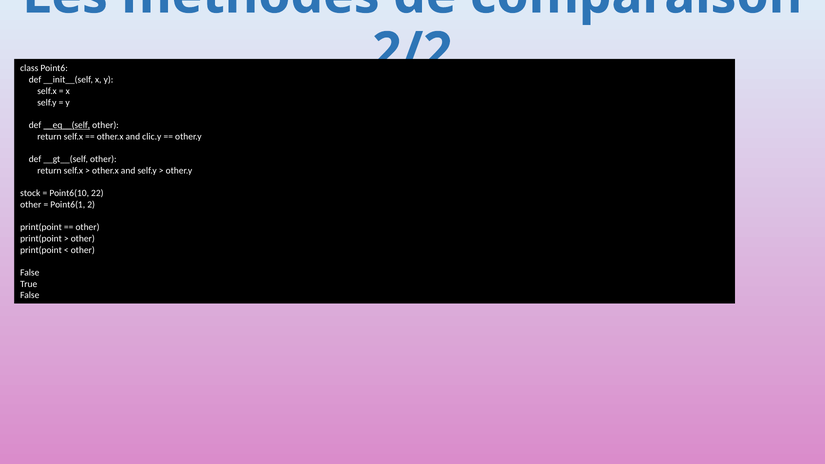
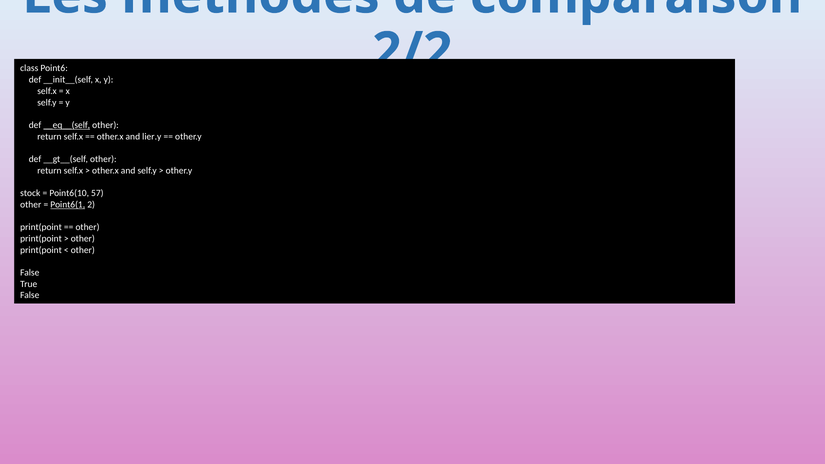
clic.y: clic.y -> lier.y (152, 136)
22: 22 -> 57 (97, 193)
Point6(1 underline: none -> present (68, 205)
